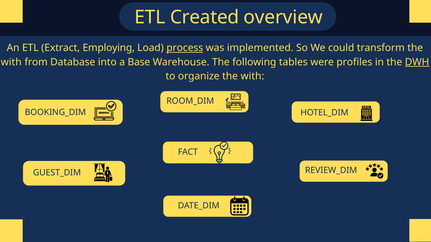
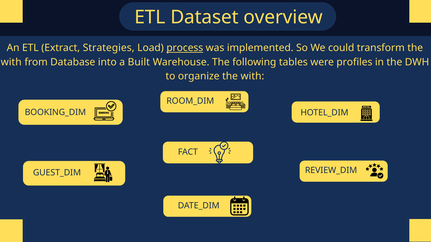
Created: Created -> Dataset (205, 17)
Employing: Employing -> Strategies (109, 48)
Base: Base -> Built (139, 62)
DWH underline: present -> none (417, 62)
